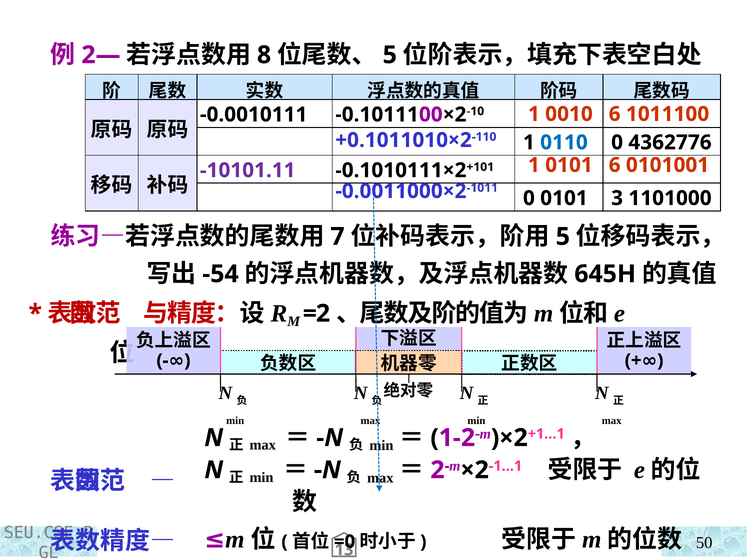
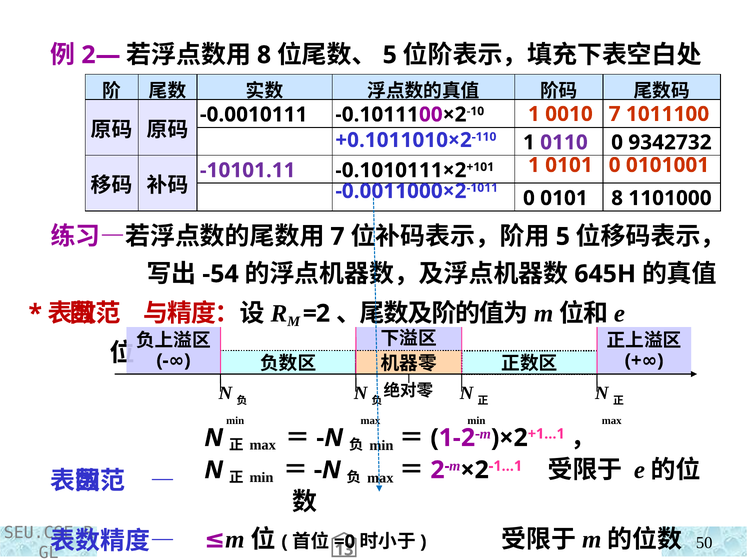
0010 6: 6 -> 7 (615, 114)
0110 colour: blue -> purple (564, 143)
4362776: 4362776 -> 9342732 (670, 143)
0101 6: 6 -> 0 (615, 165)
0101 3: 3 -> 8 (617, 198)
